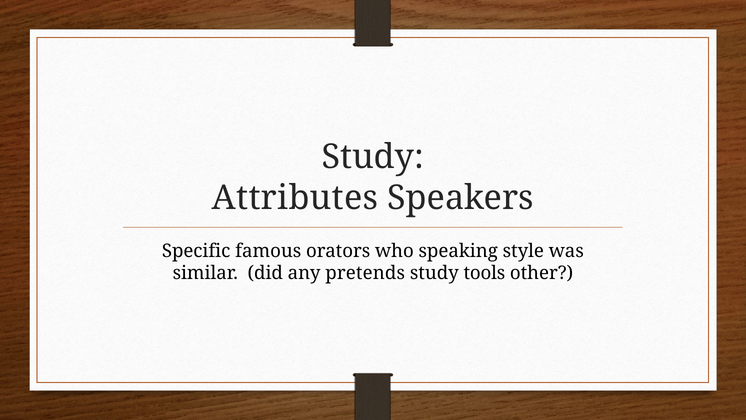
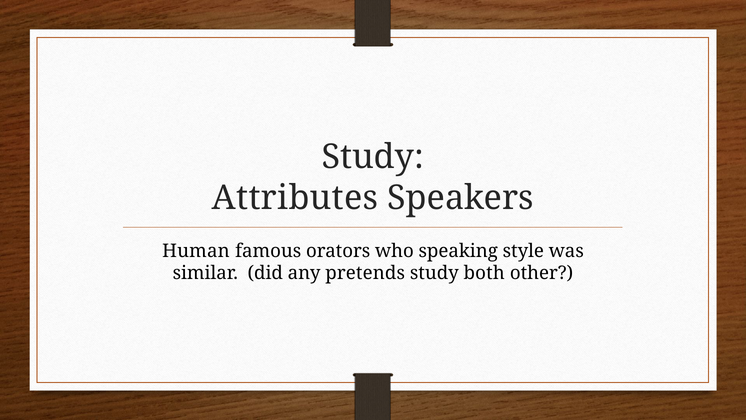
Specific: Specific -> Human (196, 251)
tools: tools -> both (484, 273)
